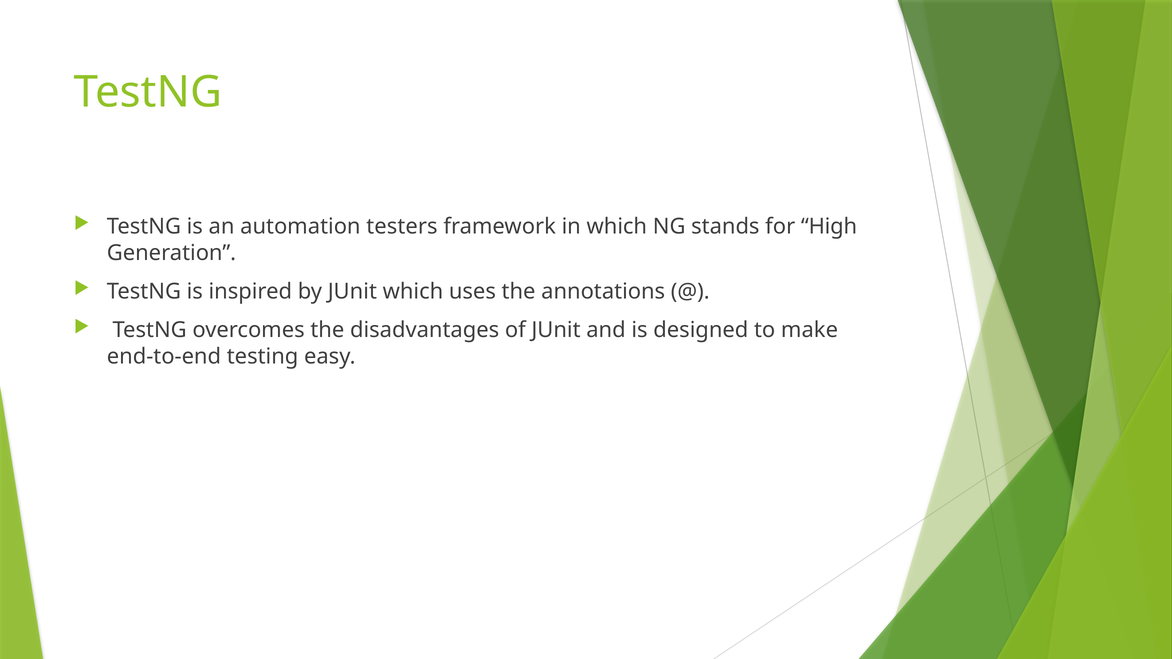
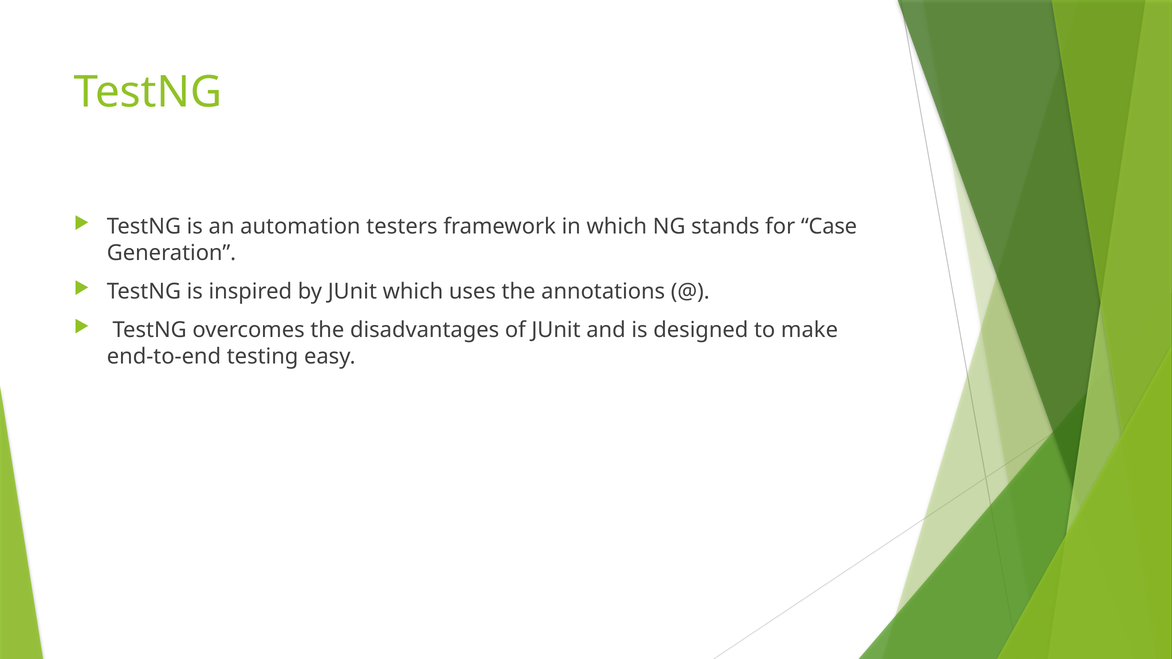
High: High -> Case (829, 227)
